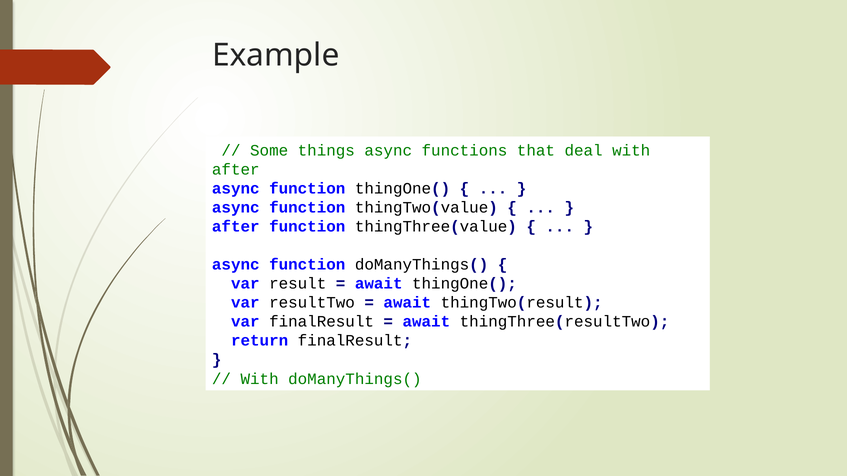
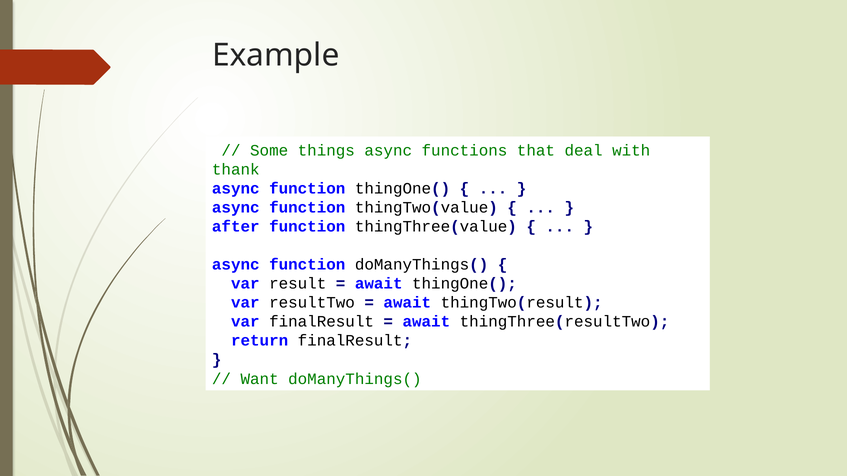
after: after -> thank (236, 170)
With: With -> Want (260, 379)
